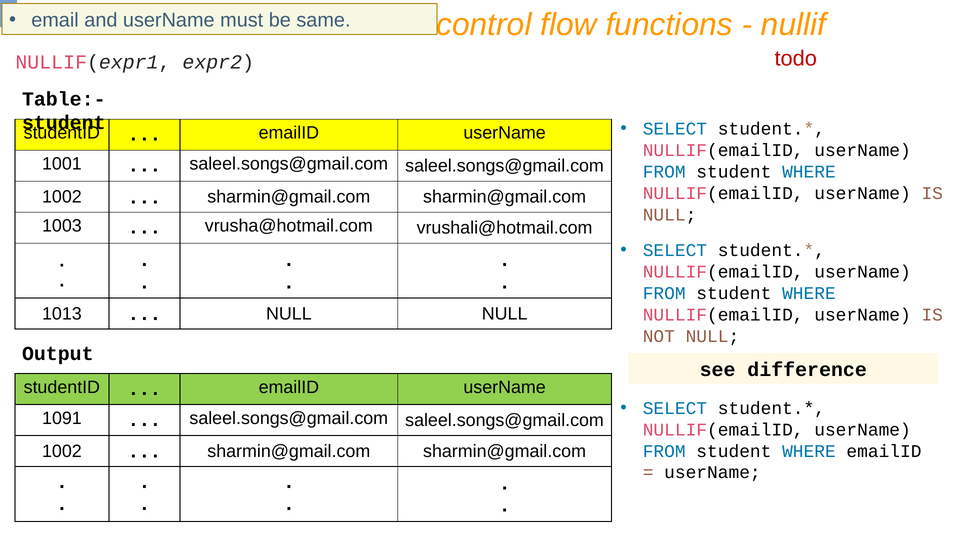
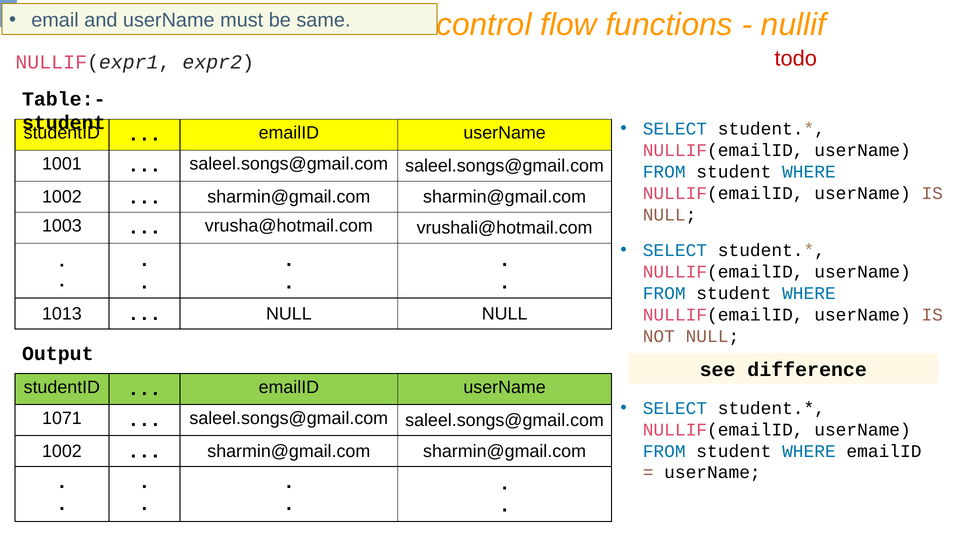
1091: 1091 -> 1071 (62, 419)
